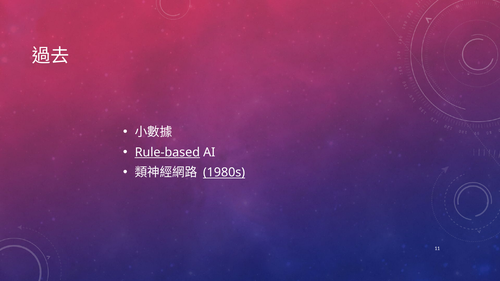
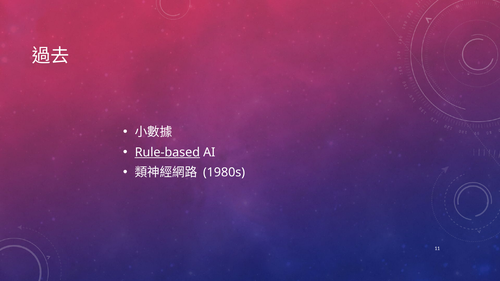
1980s underline: present -> none (224, 173)
